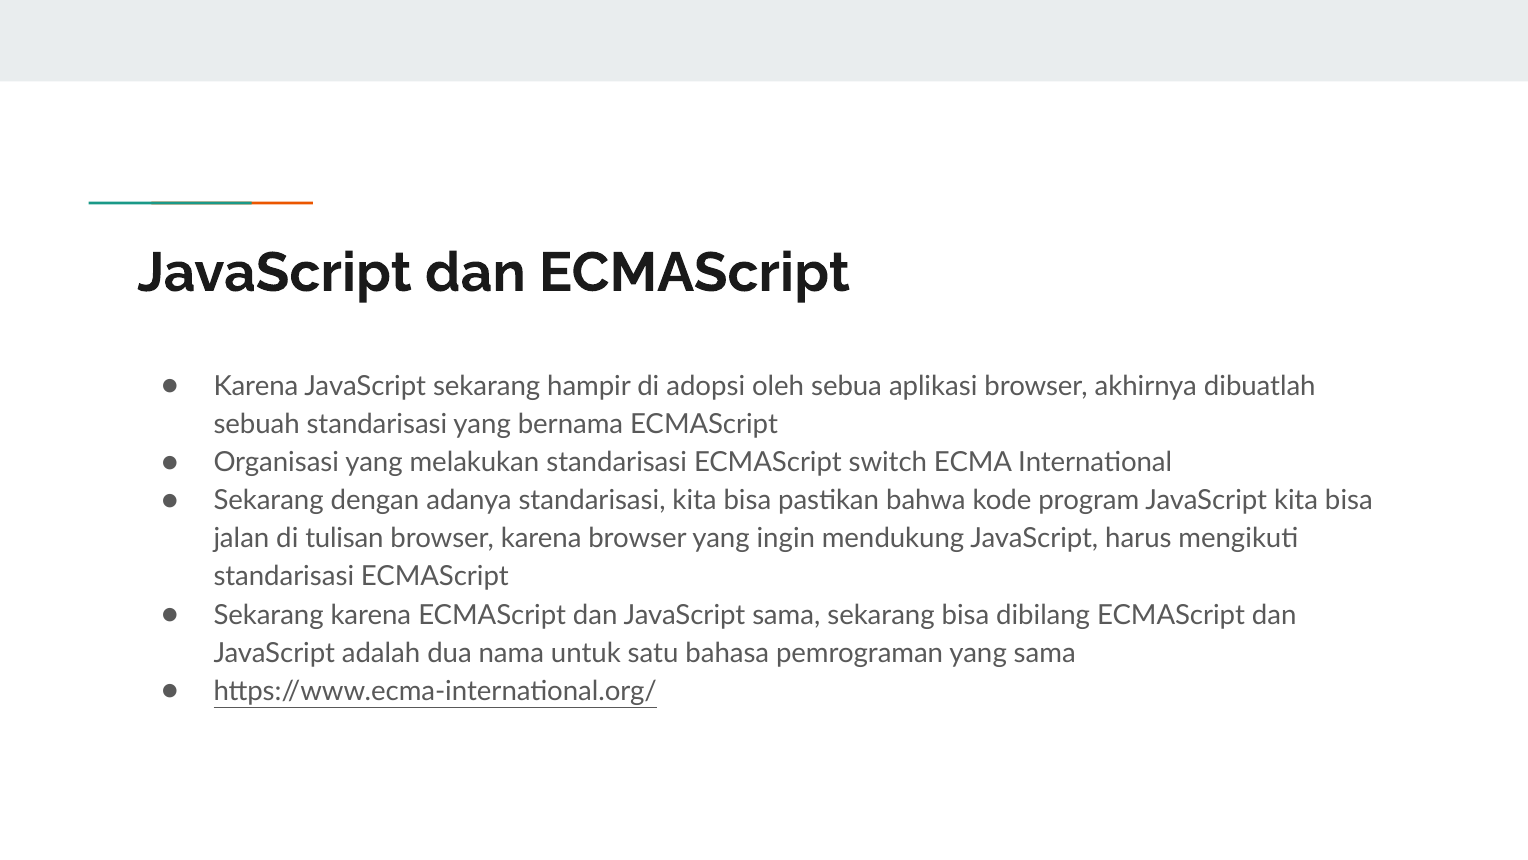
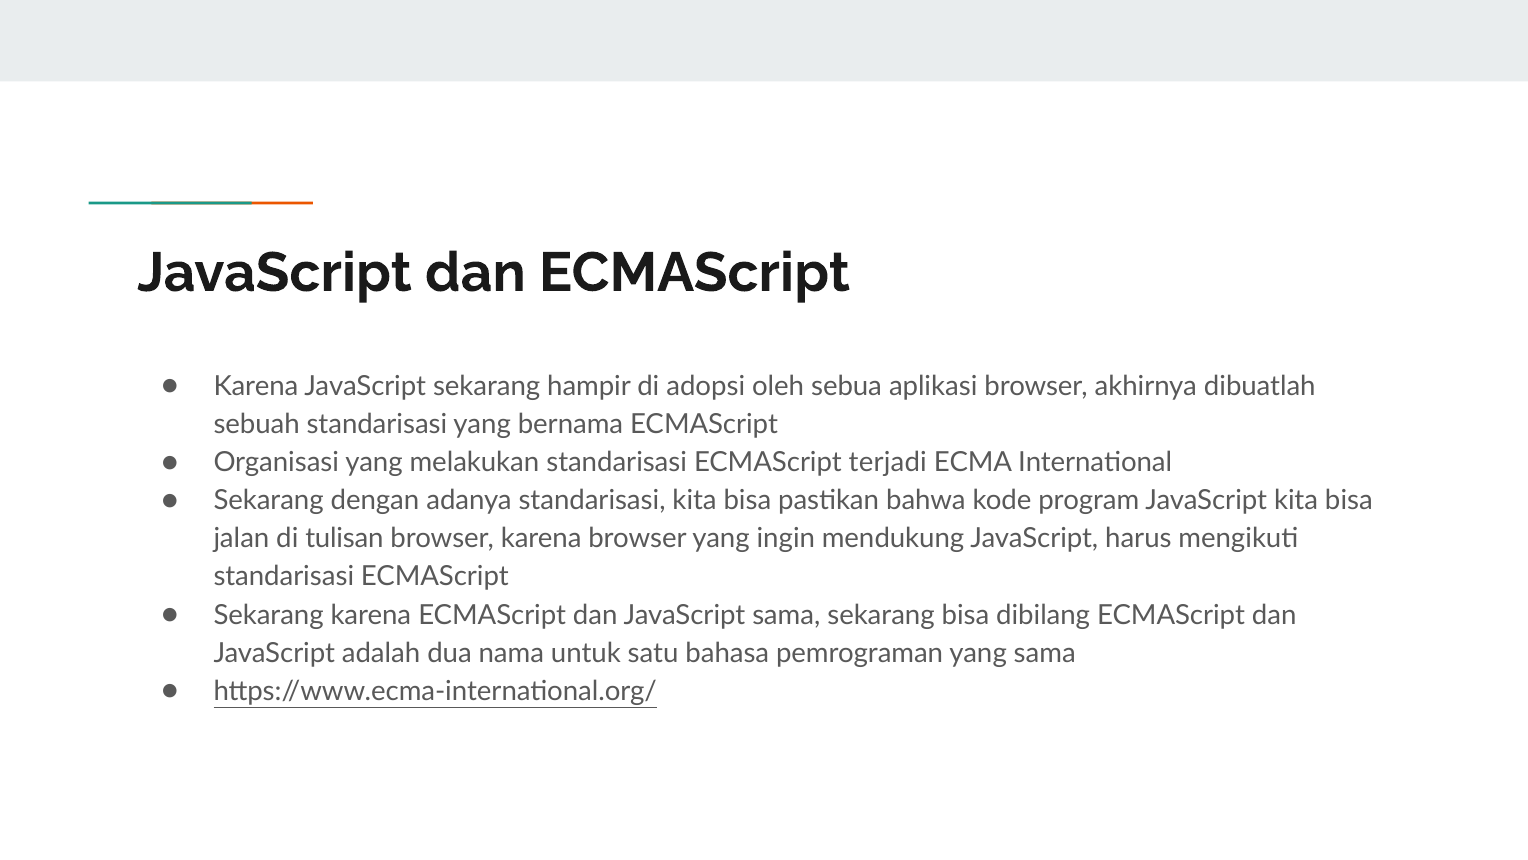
switch: switch -> terjadi (888, 462)
